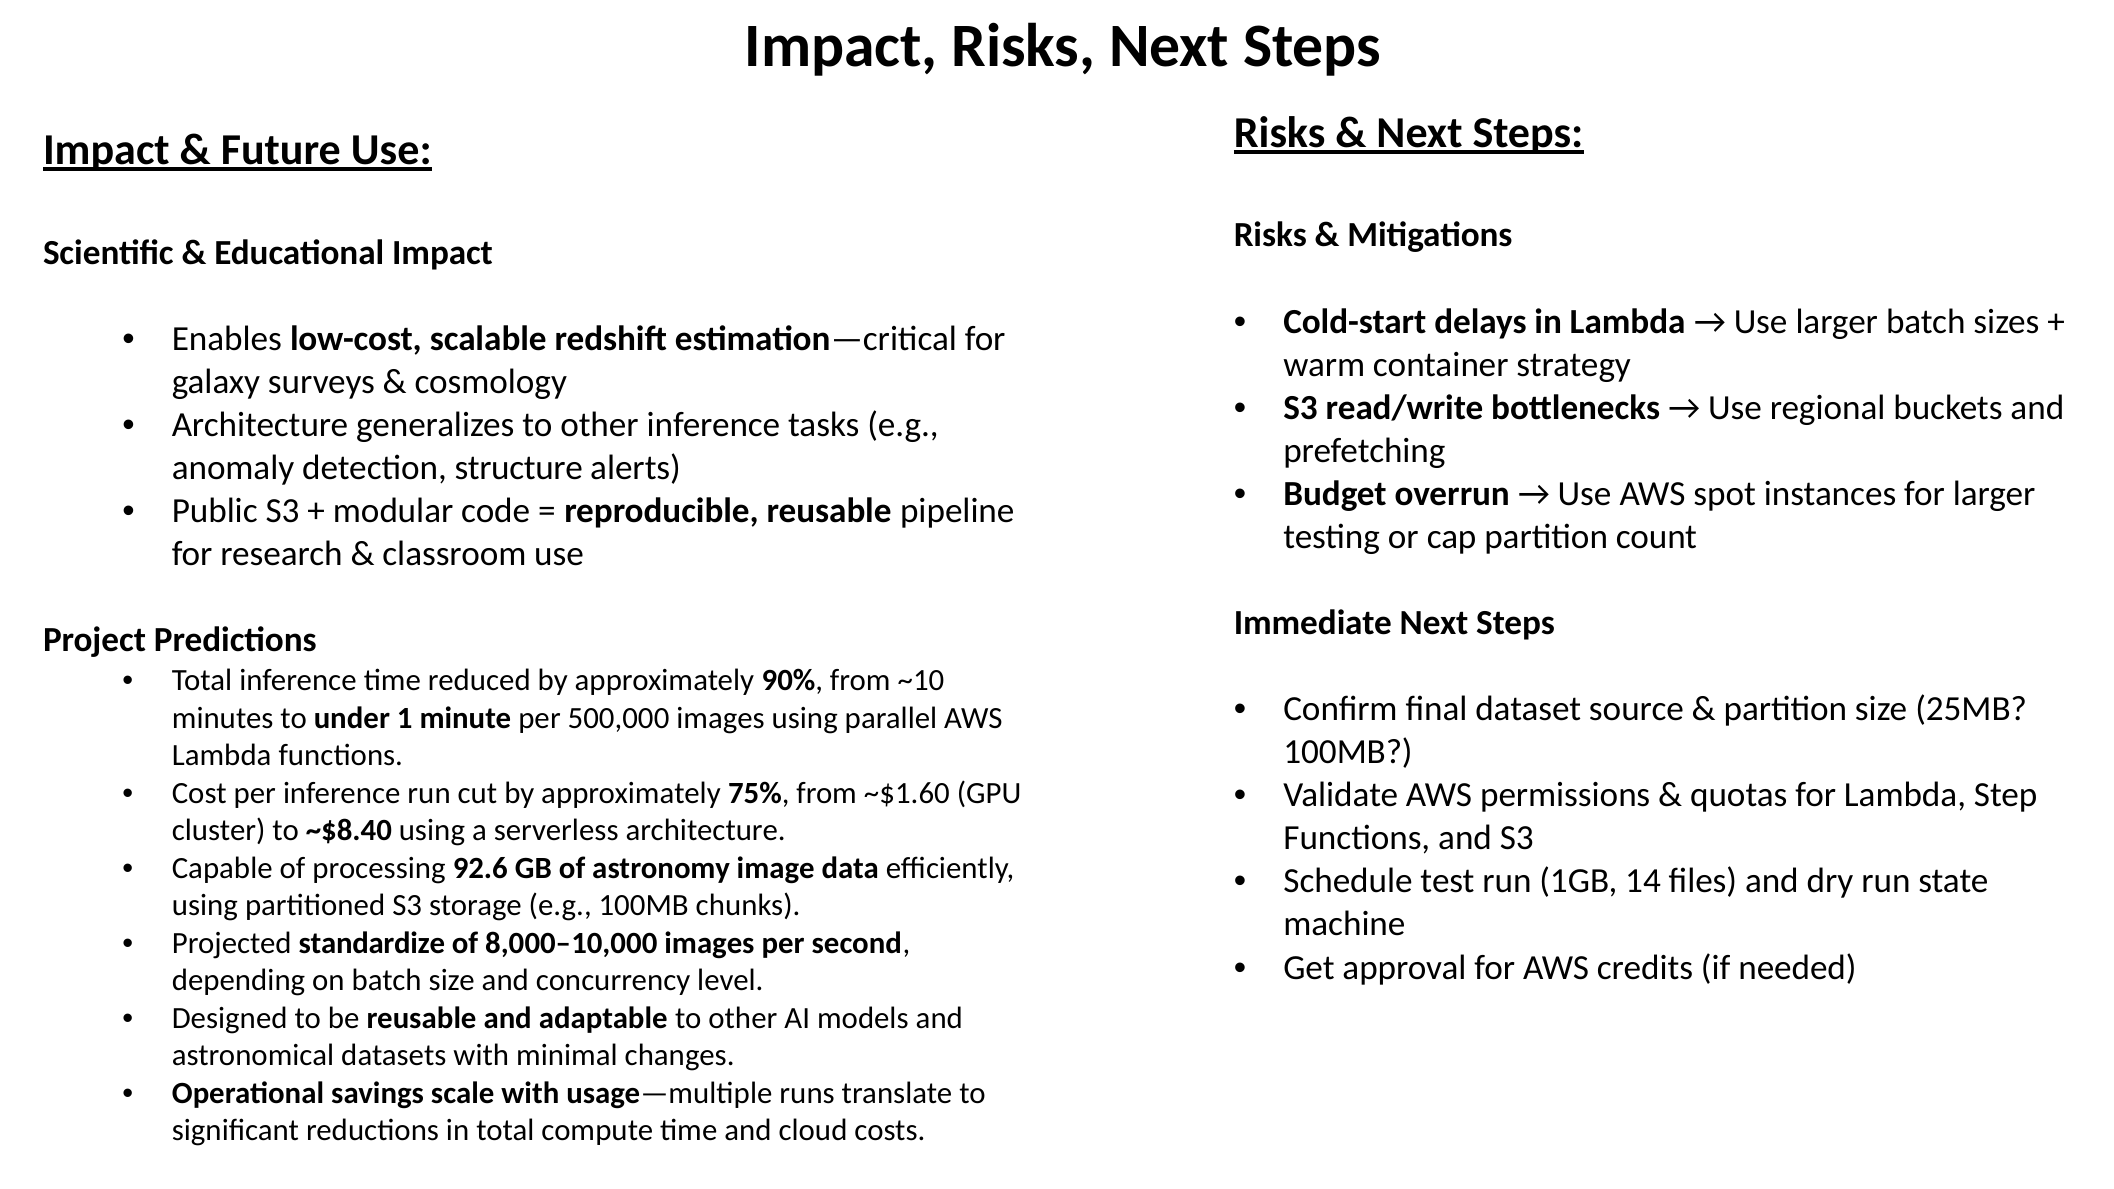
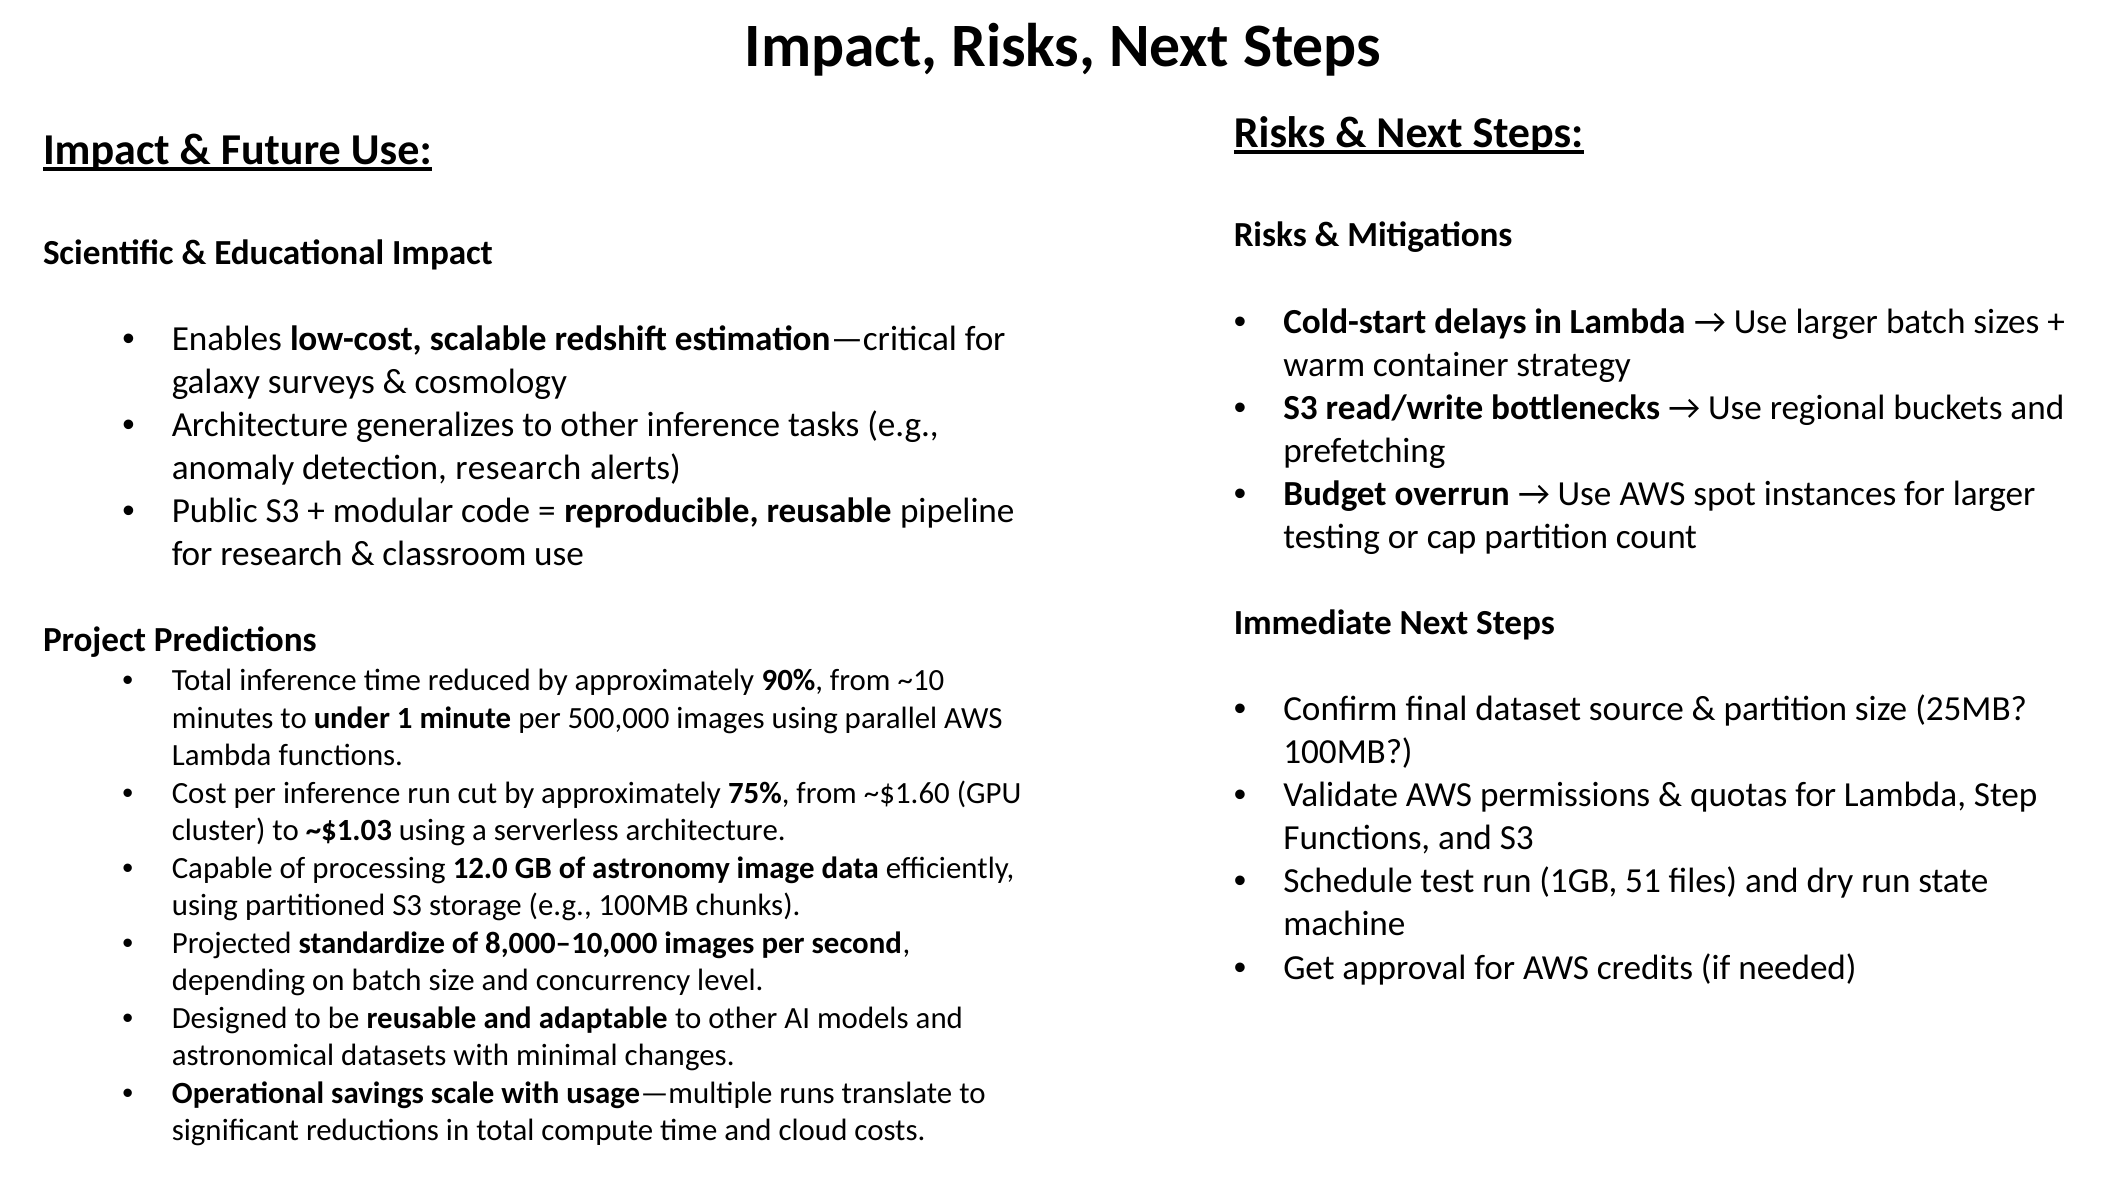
detection structure: structure -> research (518, 468)
~$8.40: ~$8.40 -> ~$1.03 (349, 830)
92.6: 92.6 -> 12.0 (480, 868)
14: 14 -> 51 (1643, 881)
